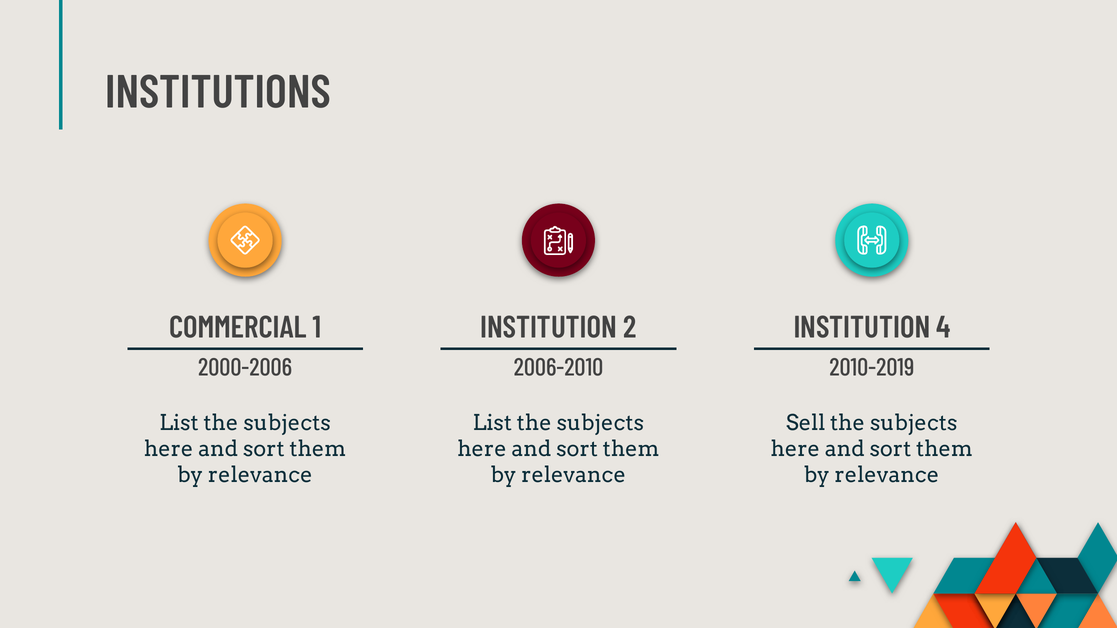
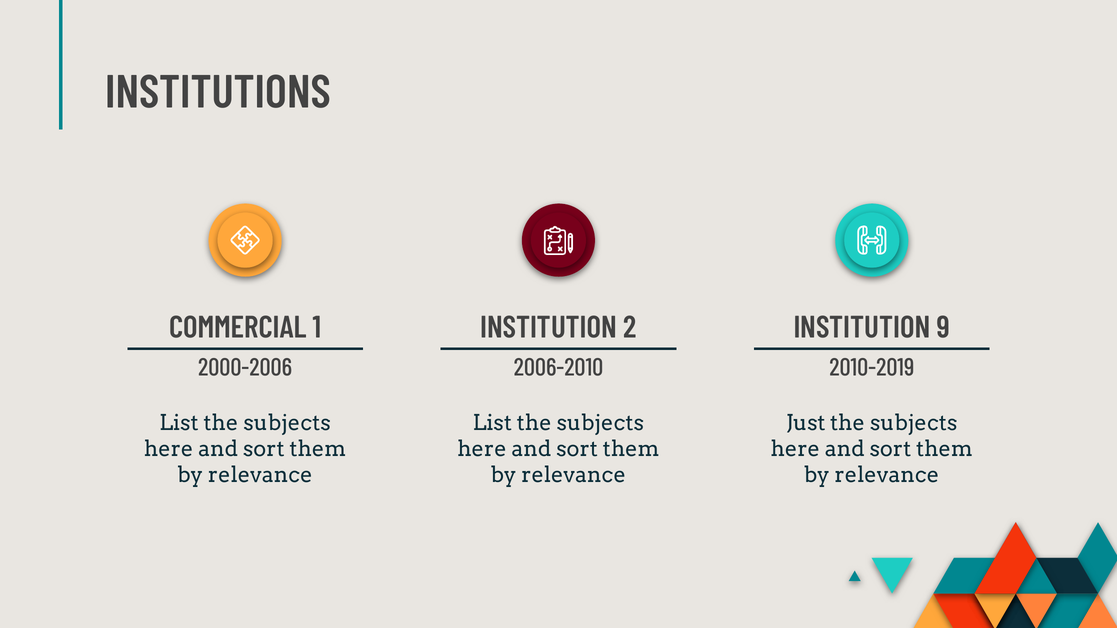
4: 4 -> 9 (943, 328)
Sell: Sell -> Just (806, 423)
